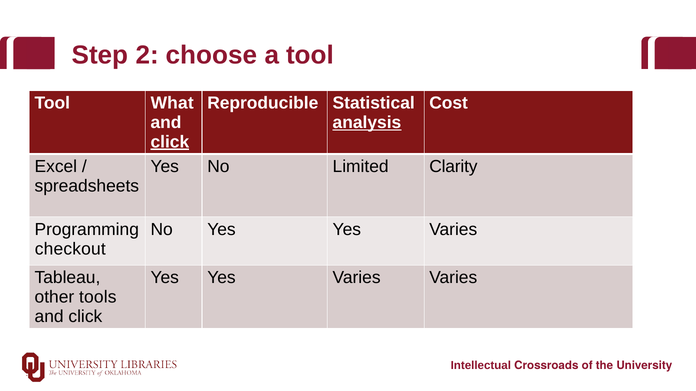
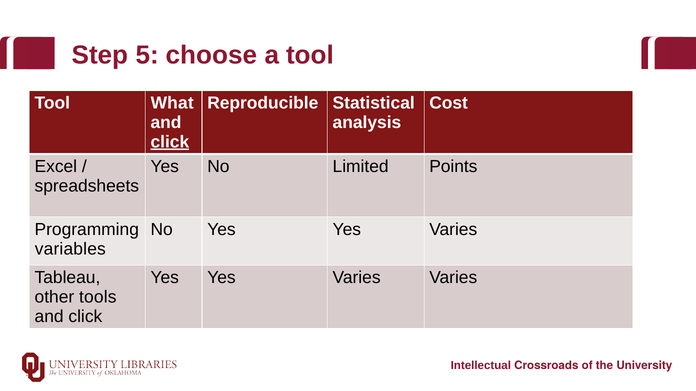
2: 2 -> 5 (147, 55)
analysis underline: present -> none (367, 123)
Clarity: Clarity -> Points (453, 167)
checkout: checkout -> variables (70, 249)
